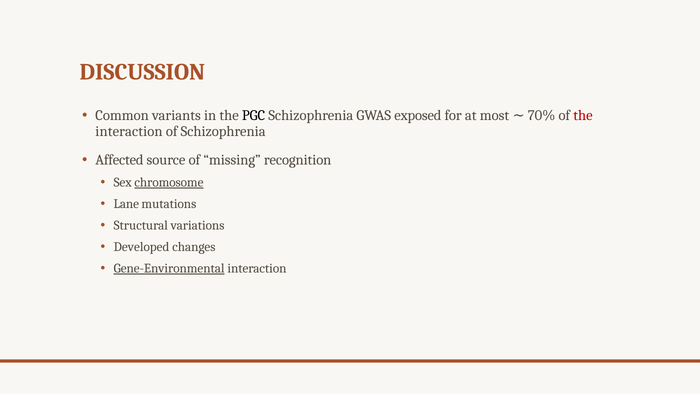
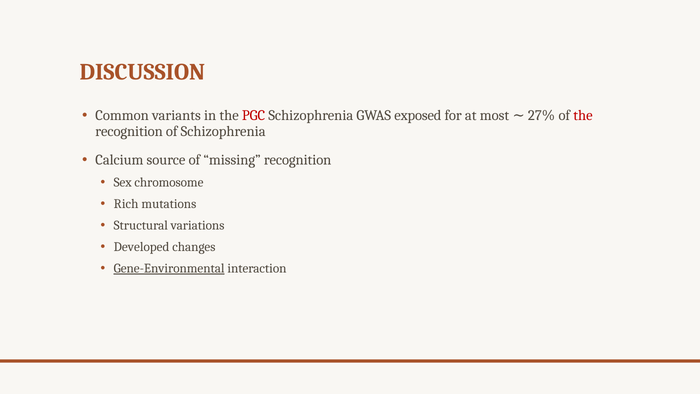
PGC colour: black -> red (254, 115)
70%: 70% -> 27% (541, 115)
interaction: interaction -> recognition (129, 131)
Affected: Affected -> Calcium (119, 160)
chromosome underline: present -> none (169, 182)
Lane: Lane -> Rich (126, 204)
